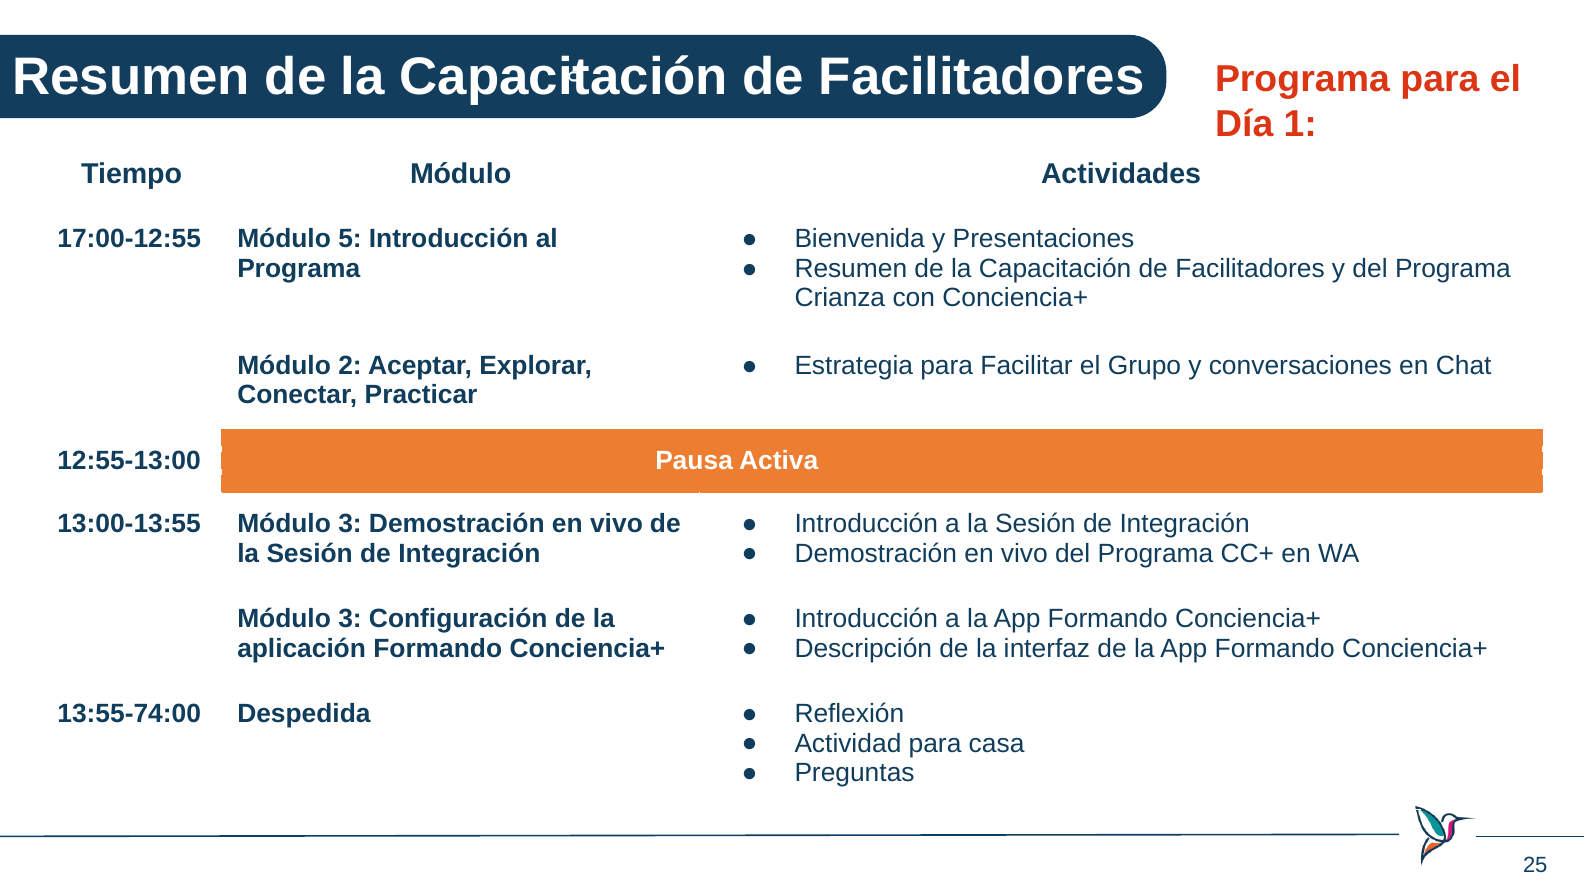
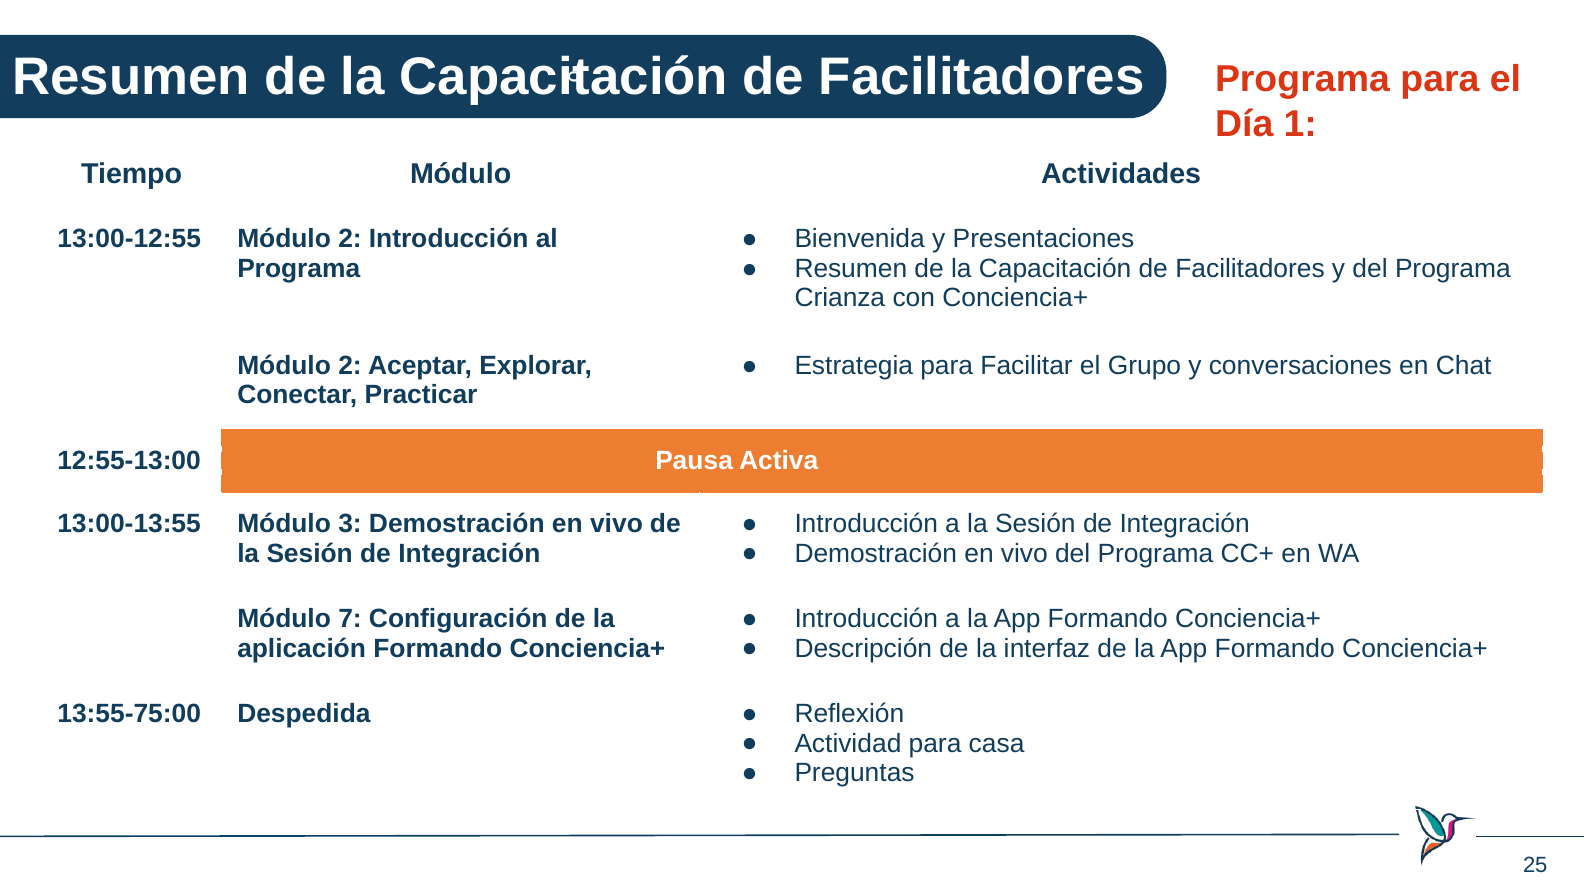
17:00-12:55: 17:00-12:55 -> 13:00-12:55 (129, 239)
5: 5 -> 2 (350, 239)
3: 3 -> 7 (350, 619)
13:55-74:00: 13:55-74:00 -> 13:55-75:00 (129, 714)
